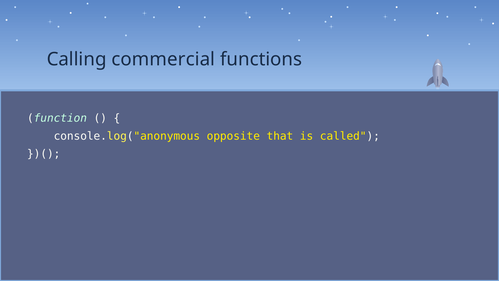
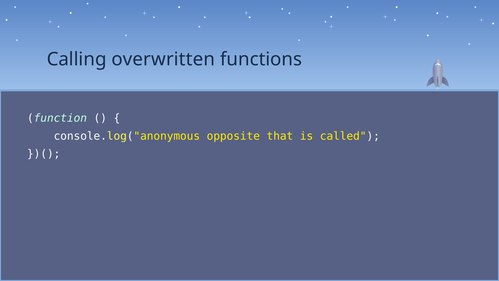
commercial: commercial -> overwritten (163, 59)
